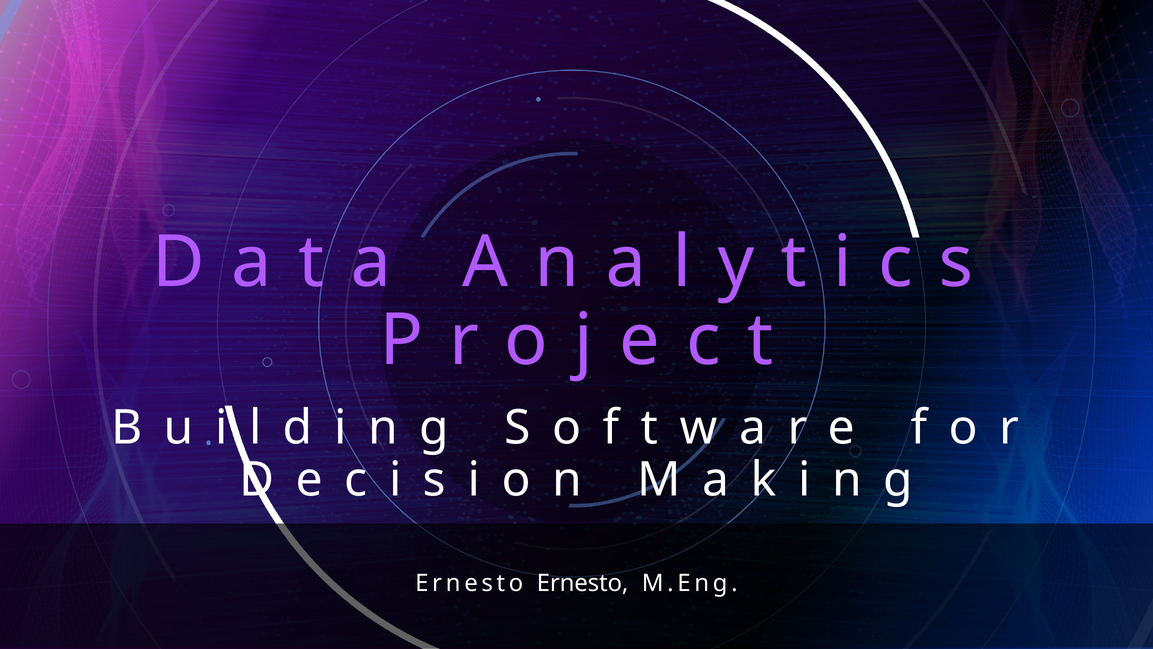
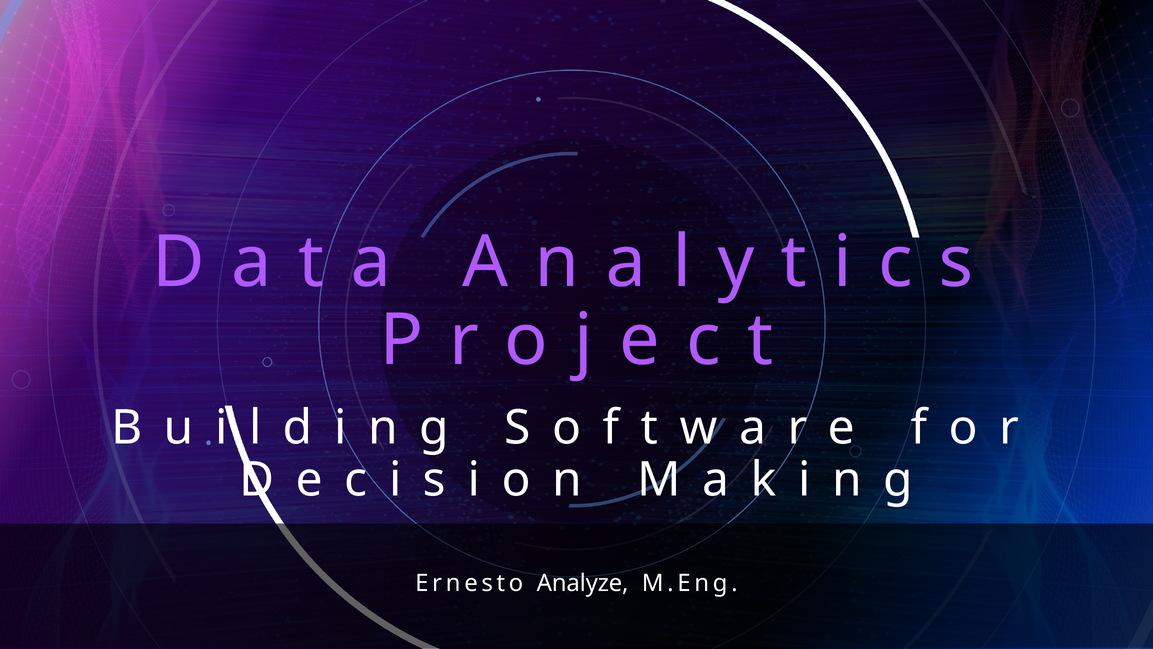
Ernesto Ernesto: Ernesto -> Analyze (583, 583)
